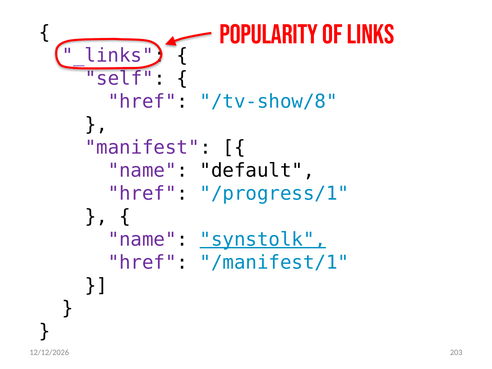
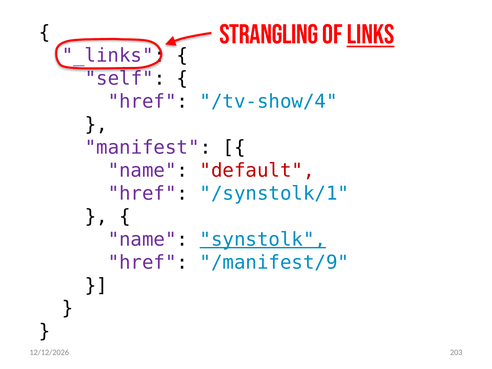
POPULARITY: POPULARITY -> STRANGLING (269, 35)
LINKS underline: none -> present (371, 35)
/tv-show/8: /tv-show/8 -> /tv-show/4 (269, 102)
default colour: black -> red (257, 170)
/progress/1: /progress/1 -> /synstolk/1 (274, 193)
/manifest/1: /manifest/1 -> /manifest/9 (274, 262)
